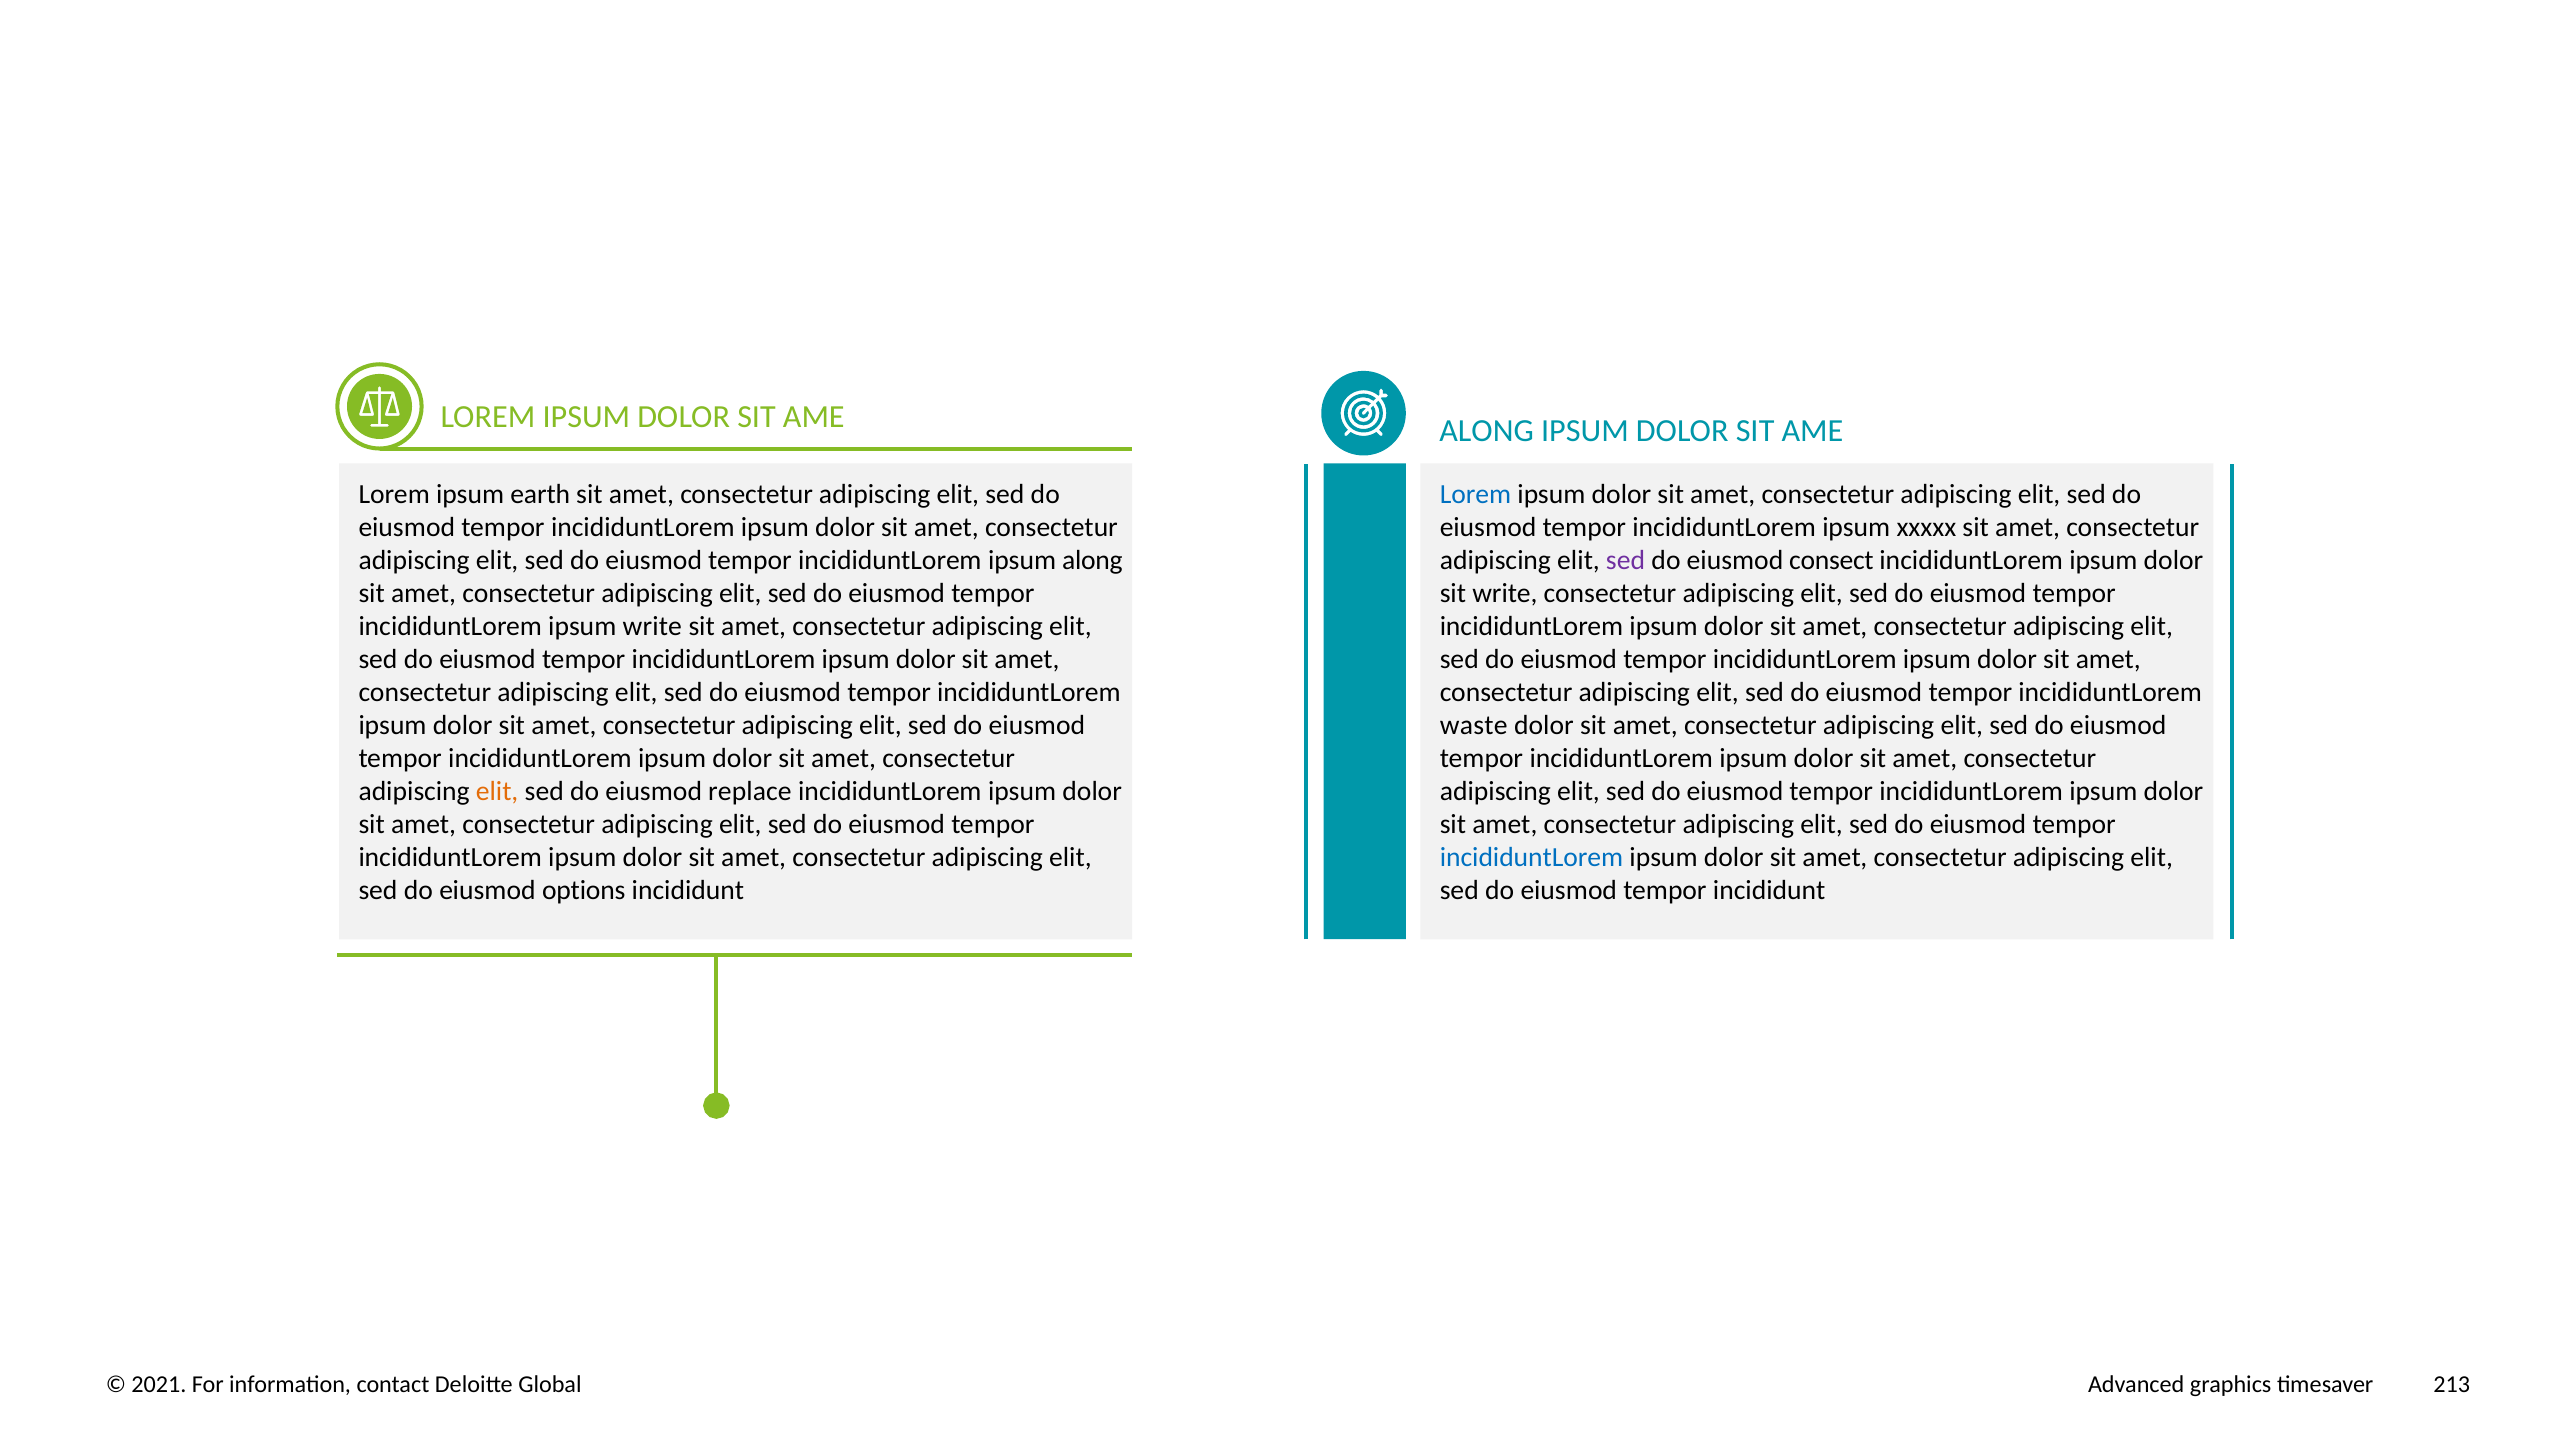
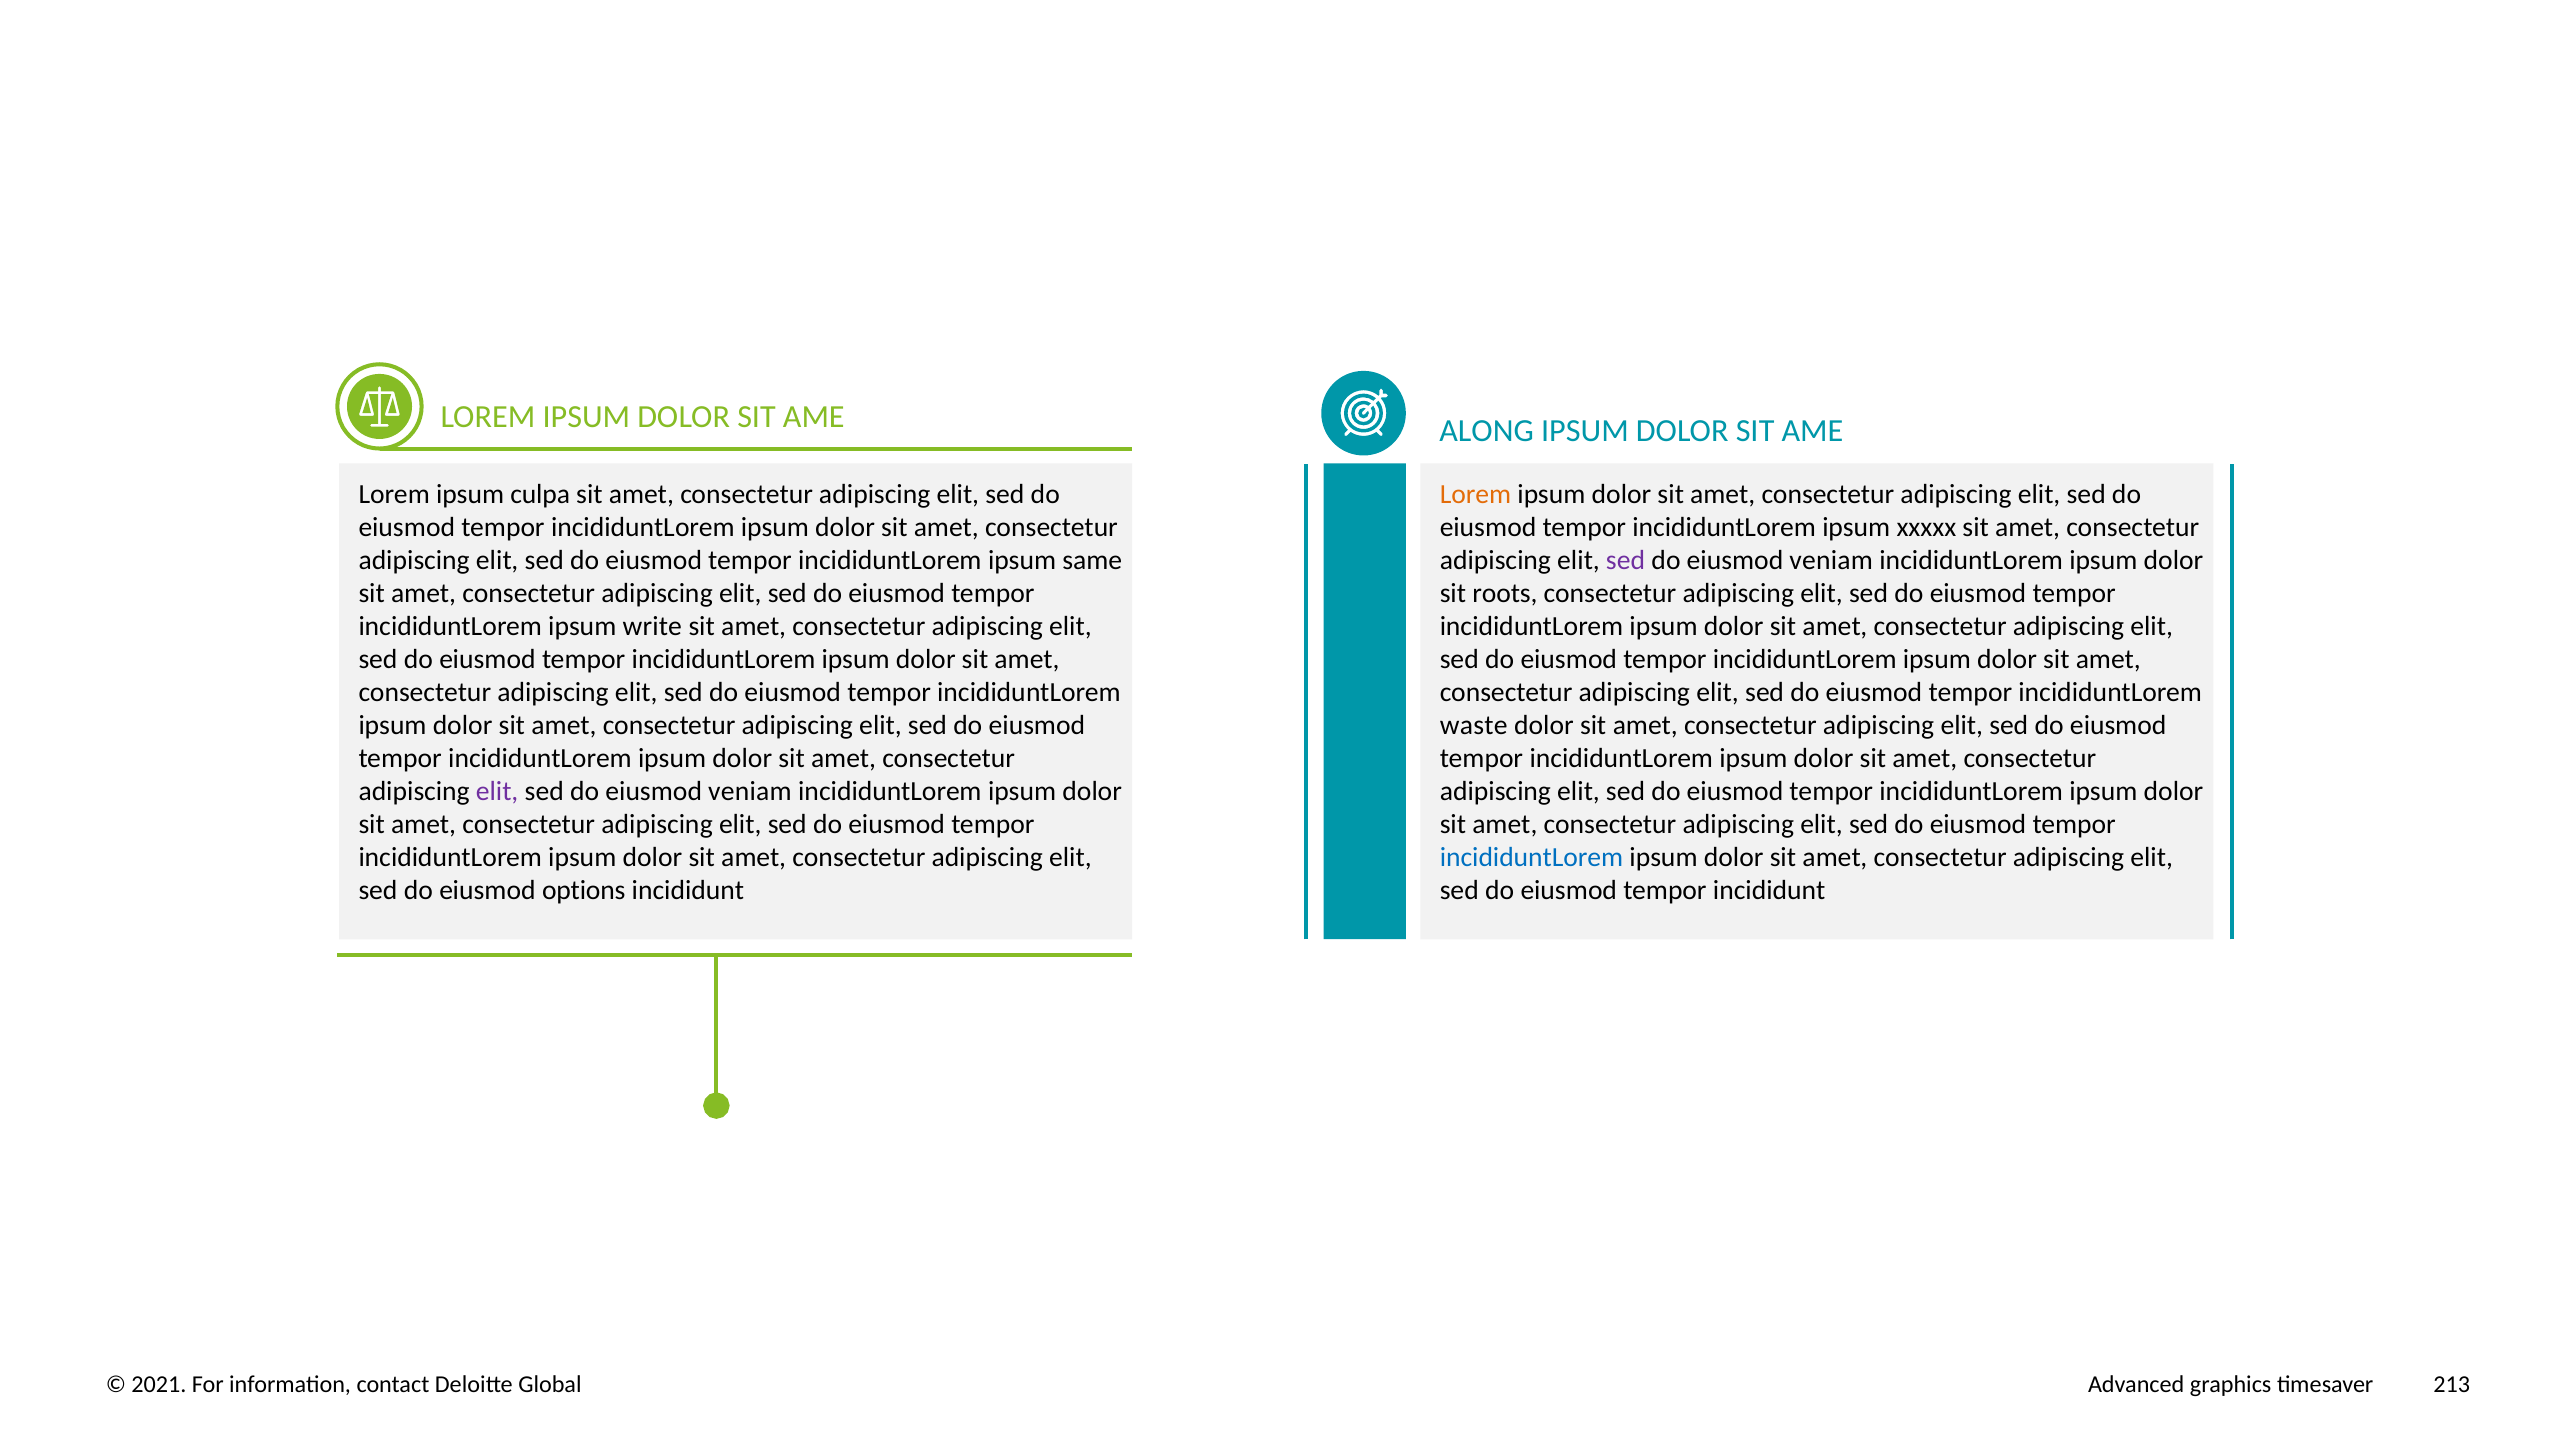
earth: earth -> culpa (540, 495)
Lorem colour: blue -> orange (1476, 495)
ipsum along: along -> same (1092, 561)
consect: consect -> veniam (1831, 561)
sit write: write -> roots (1505, 594)
elit colour: orange -> purple (497, 792)
replace: replace -> veniam (750, 792)
